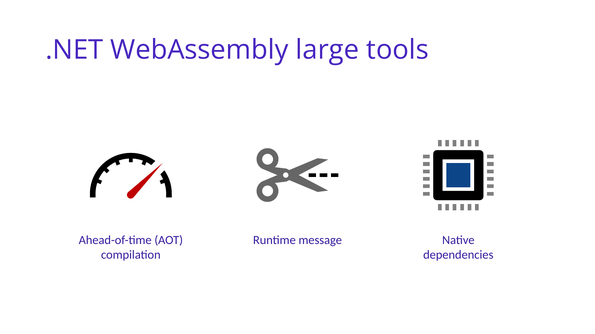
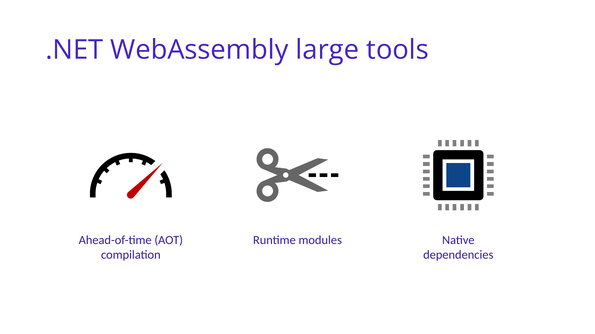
message: message -> modules (320, 240)
